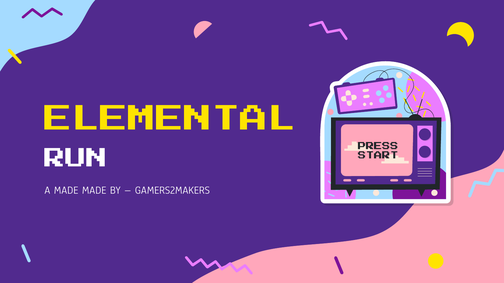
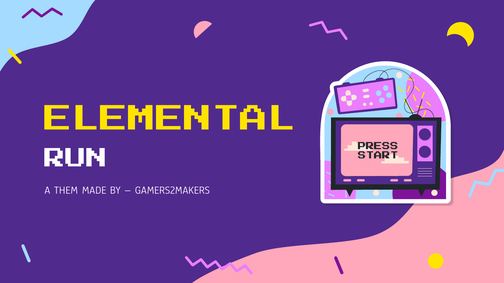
A MADE: MADE -> THEM (66, 191)
